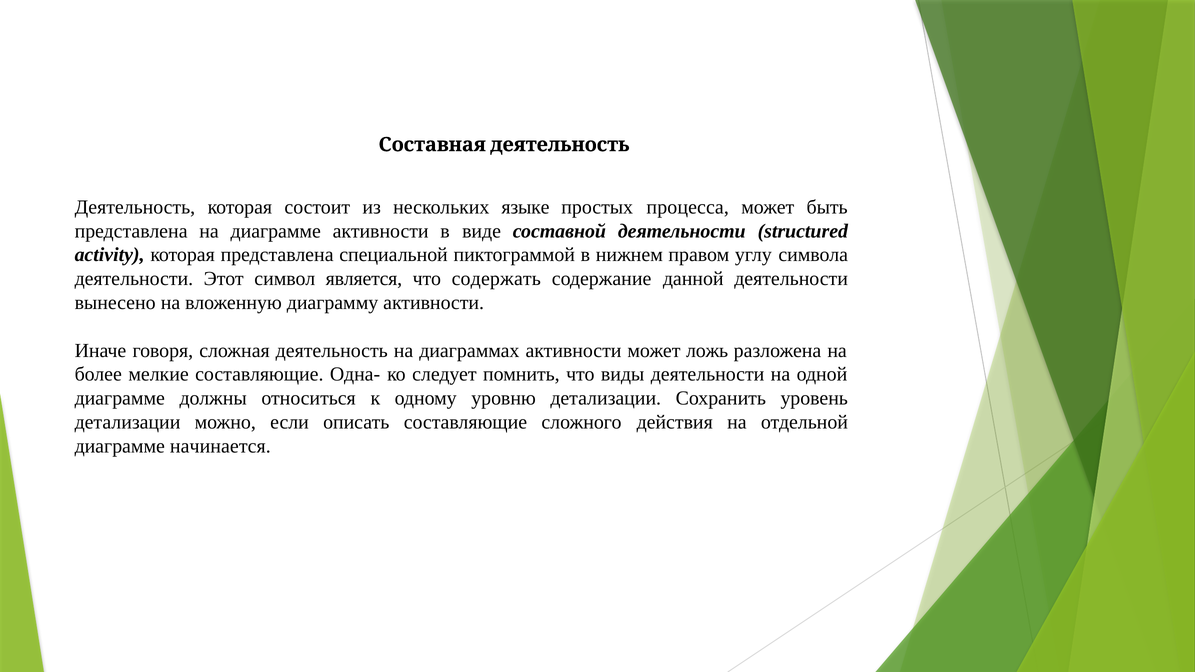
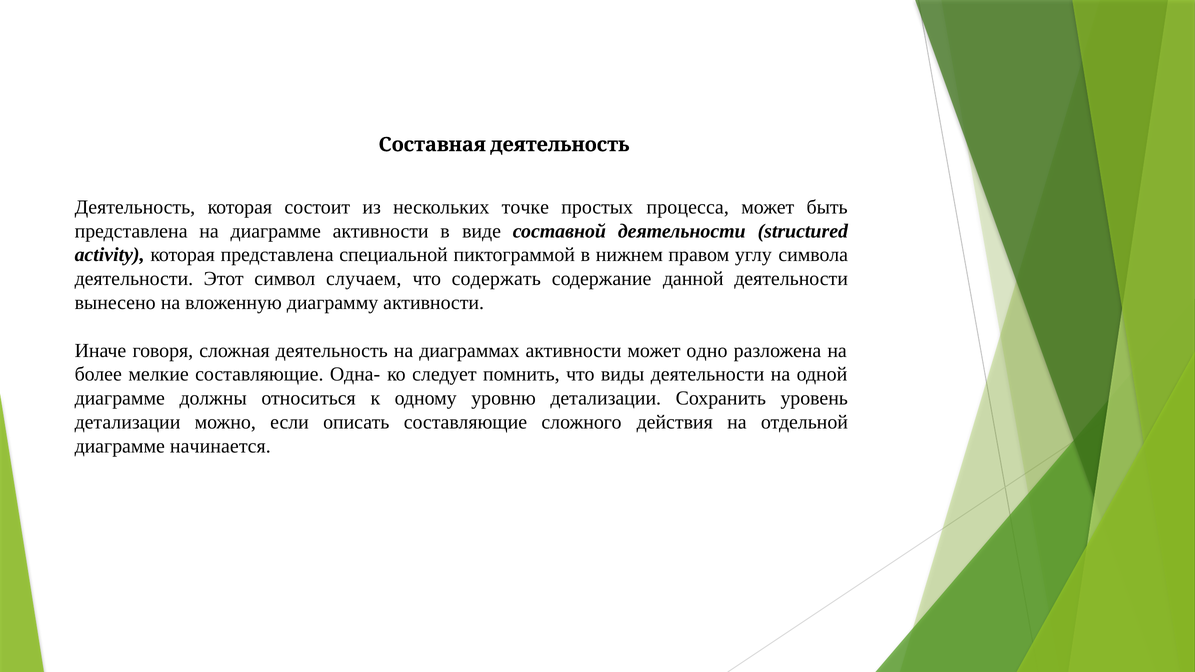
языке: языке -> точке (525, 207)
является: является -> случаем (364, 279)
ложь: ложь -> одно (707, 351)
